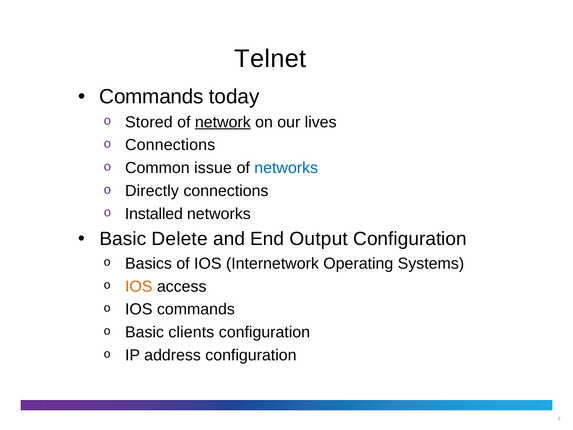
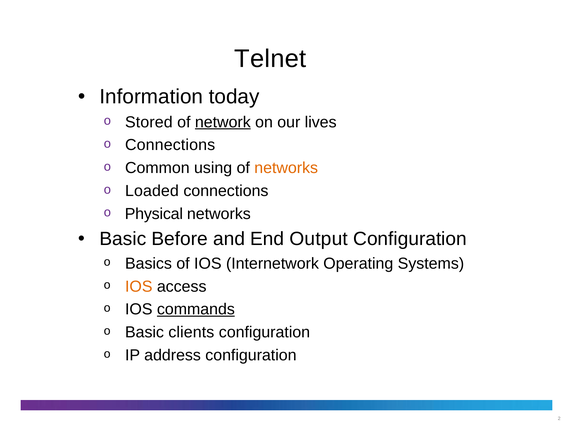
Commands: Commands -> Information (151, 96)
issue: issue -> using (213, 168)
networks colour: blue -> orange (286, 168)
Directly: Directly -> Loaded (152, 191)
Installed: Installed -> Physical (154, 214)
Delete: Delete -> Before (180, 239)
commands underline: none -> present (196, 309)
